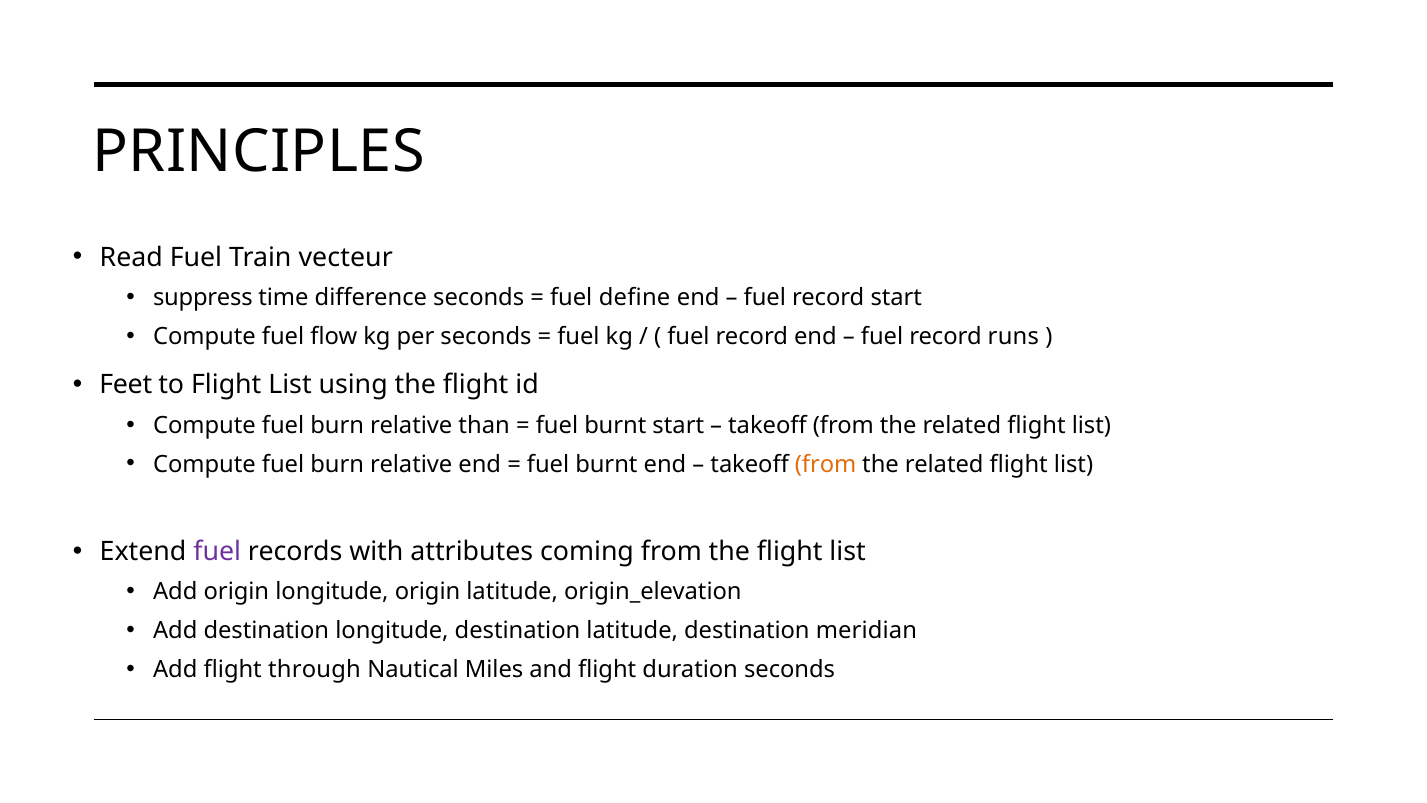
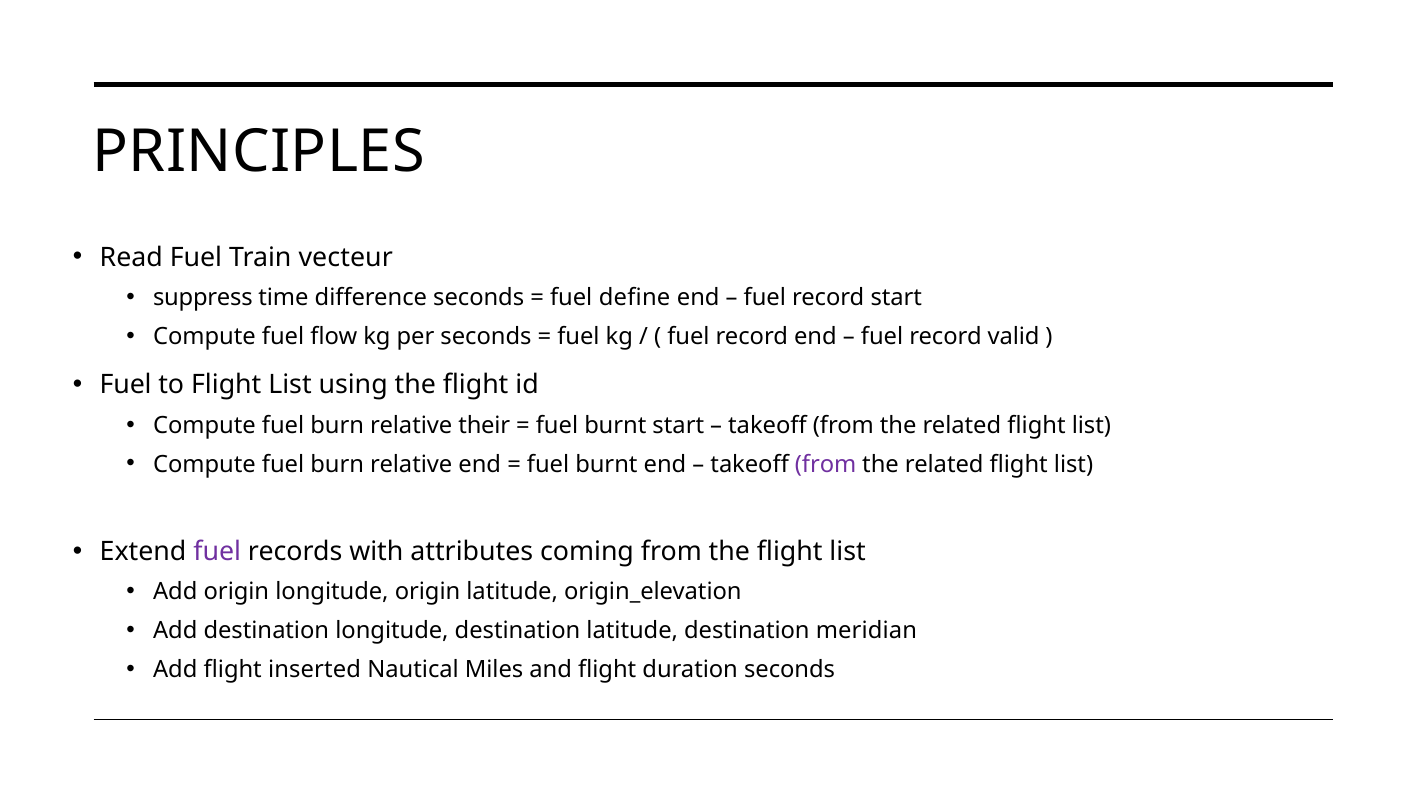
runs: runs -> valid (1014, 336)
Feet: Feet -> Fuel (126, 385)
than: than -> their (484, 425)
from colour: orange -> purple (826, 464)
through: through -> inserted (315, 669)
